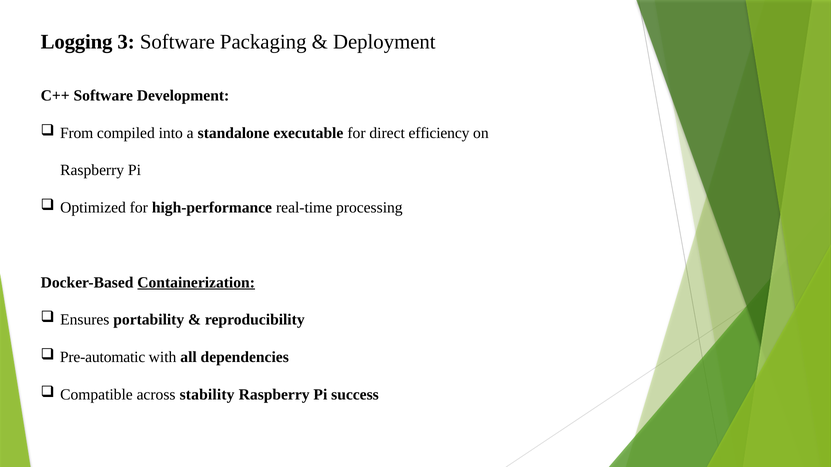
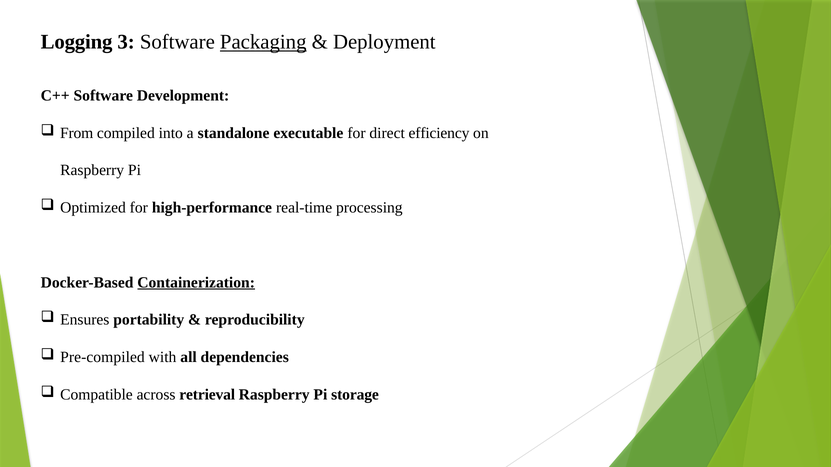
Packaging underline: none -> present (263, 42)
Pre-automatic: Pre-automatic -> Pre-compiled (102, 357)
stability: stability -> retrieval (207, 395)
success: success -> storage (355, 395)
